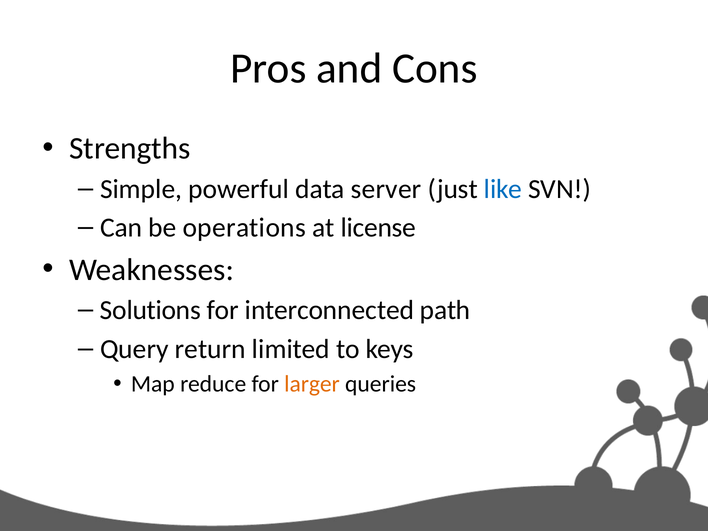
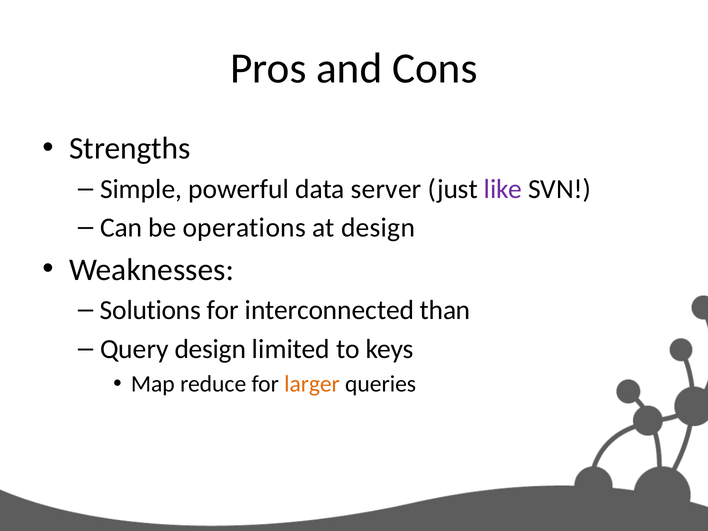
like colour: blue -> purple (503, 189)
at license: license -> design (378, 228)
path: path -> than (445, 310)
Query return: return -> design (210, 349)
